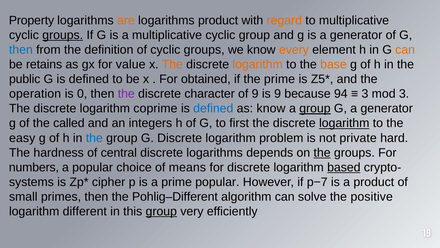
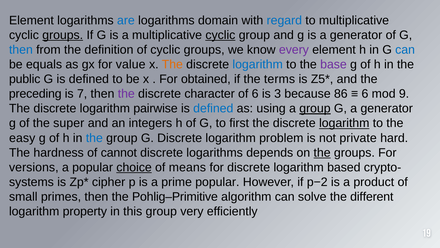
Property: Property -> Element (31, 20)
are colour: orange -> blue (126, 20)
logarithms product: product -> domain (218, 20)
regard colour: orange -> blue (284, 20)
cyclic underline: none -> present (220, 35)
every colour: orange -> purple (294, 50)
can colour: orange -> blue (405, 50)
retains: retains -> equals (44, 64)
logarithm colour: orange -> blue (258, 64)
base colour: orange -> purple (333, 64)
the prime: prime -> terms (280, 79)
operation: operation -> preceding (35, 94)
0: 0 -> 7 (82, 94)
of 9: 9 -> 6 (255, 94)
is 9: 9 -> 3 (278, 94)
94: 94 -> 86 (341, 94)
3: 3 -> 6 (365, 94)
mod 3: 3 -> 9 (404, 94)
coprime: coprime -> pairwise (156, 108)
as know: know -> using (271, 108)
called: called -> super (69, 123)
central: central -> cannot (119, 152)
numbers: numbers -> versions (34, 167)
choice underline: none -> present (134, 167)
based underline: present -> none (344, 167)
p−7: p−7 -> p−2 (317, 182)
Pohlig–Different: Pohlig–Different -> Pohlig–Primitive (175, 196)
positive: positive -> different (372, 196)
different: different -> property (85, 211)
group underline: present -> none (161, 211)
